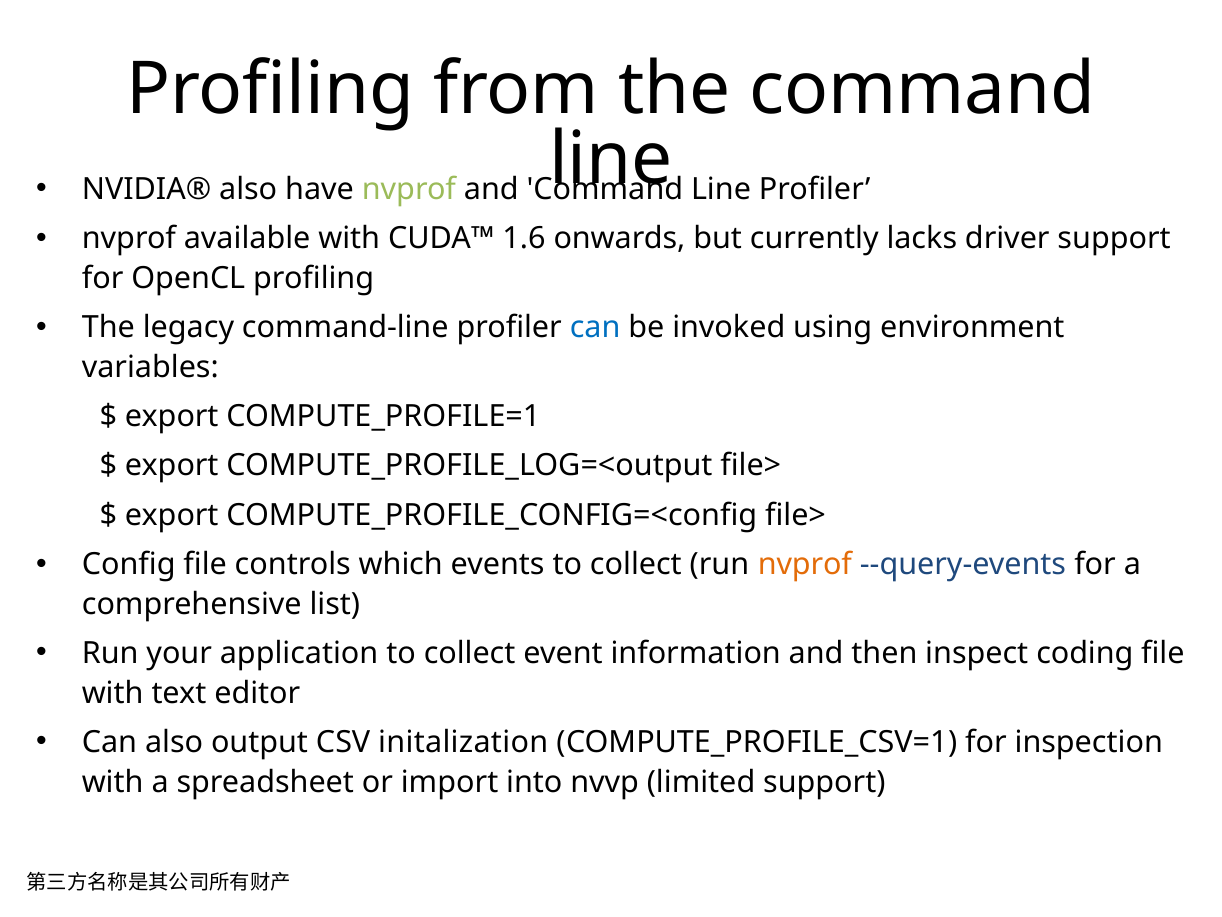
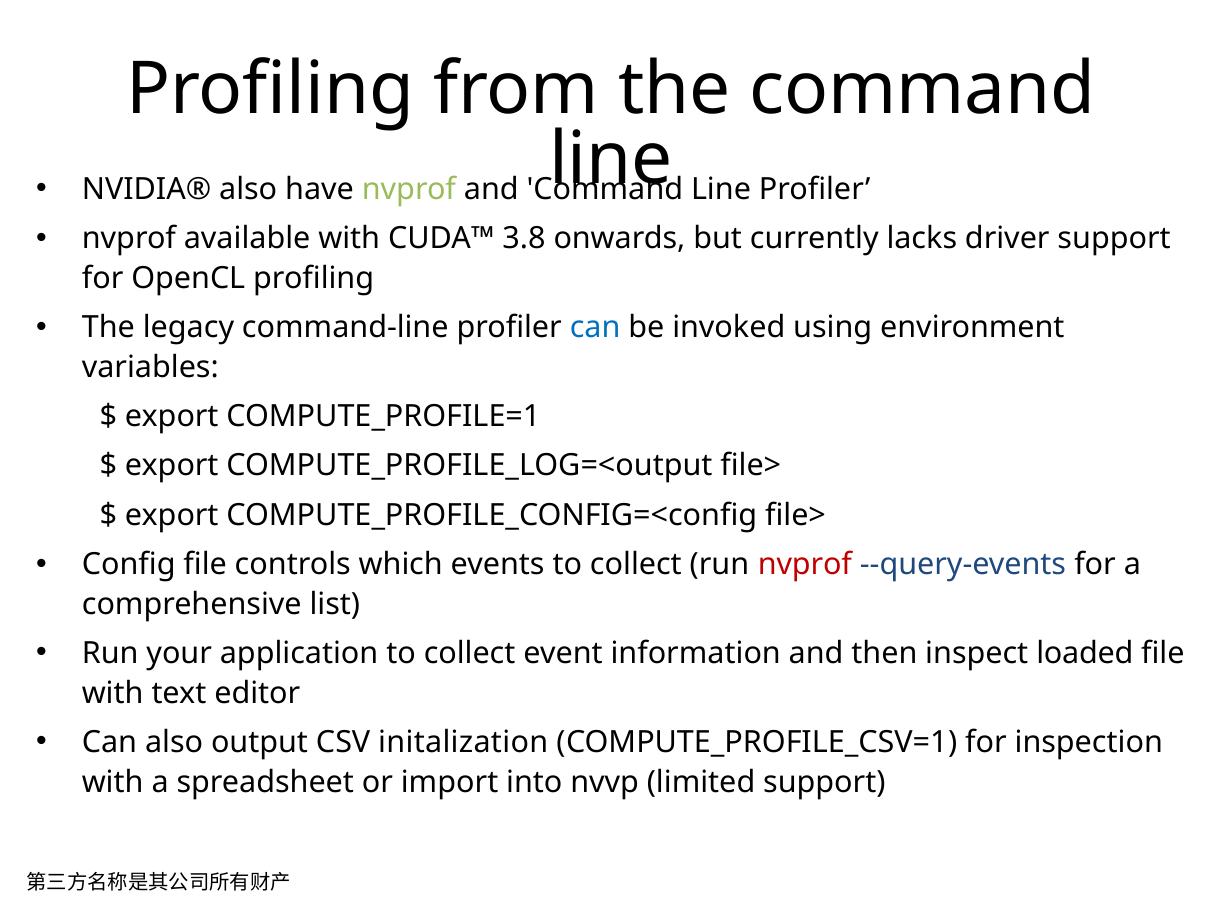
1.6: 1.6 -> 3.8 (524, 239)
nvprof colour: orange -> red (805, 564)
coding: coding -> loaded (1085, 653)
